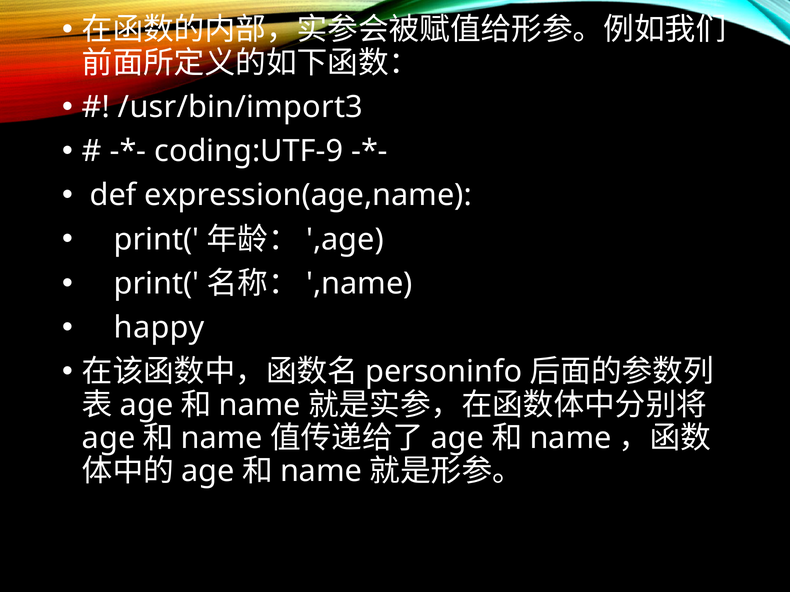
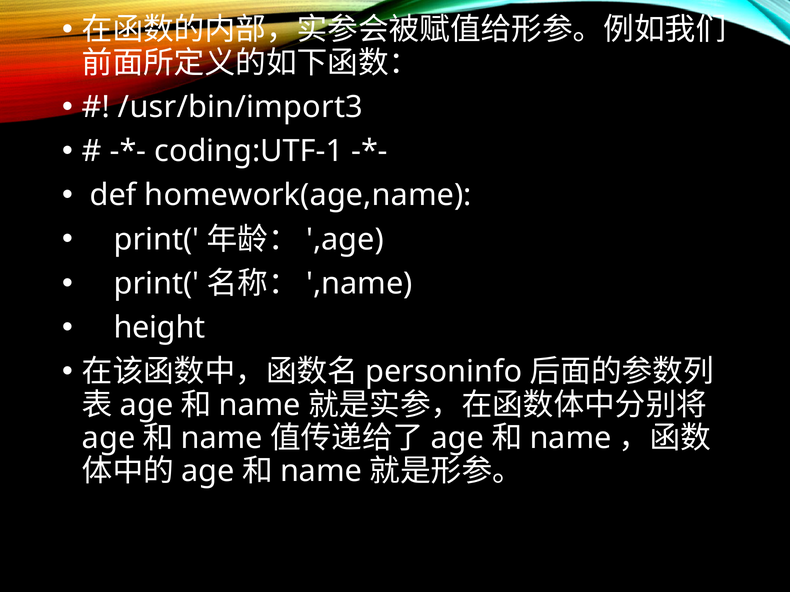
coding:UTF-9: coding:UTF-9 -> coding:UTF-1 (249, 151)
expression(age,name: expression(age,name -> homework(age,name (308, 196)
happy: happy -> height (159, 328)
